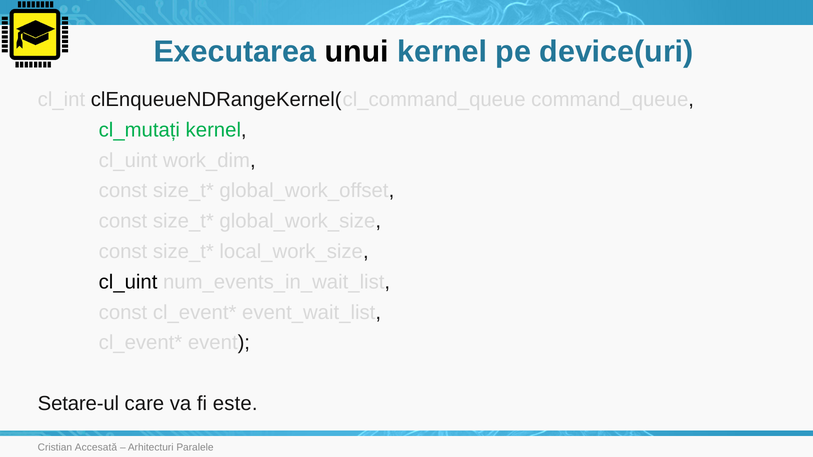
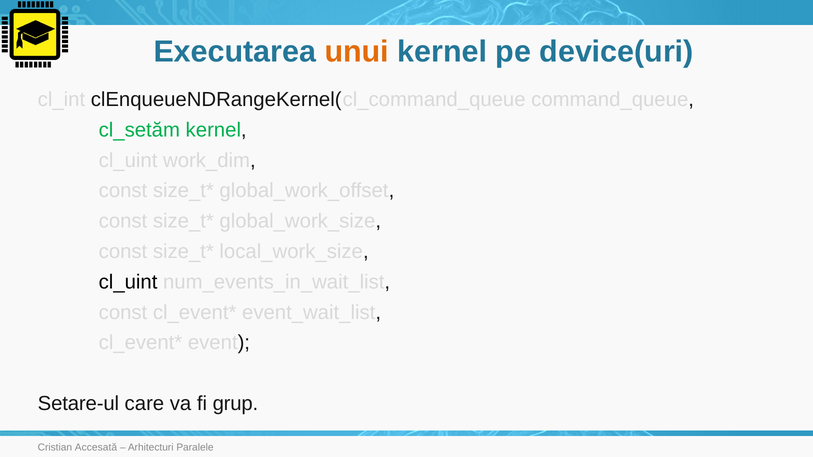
unui colour: black -> orange (357, 52)
cl_mutați: cl_mutați -> cl_setăm (139, 130)
este: este -> grup (235, 404)
